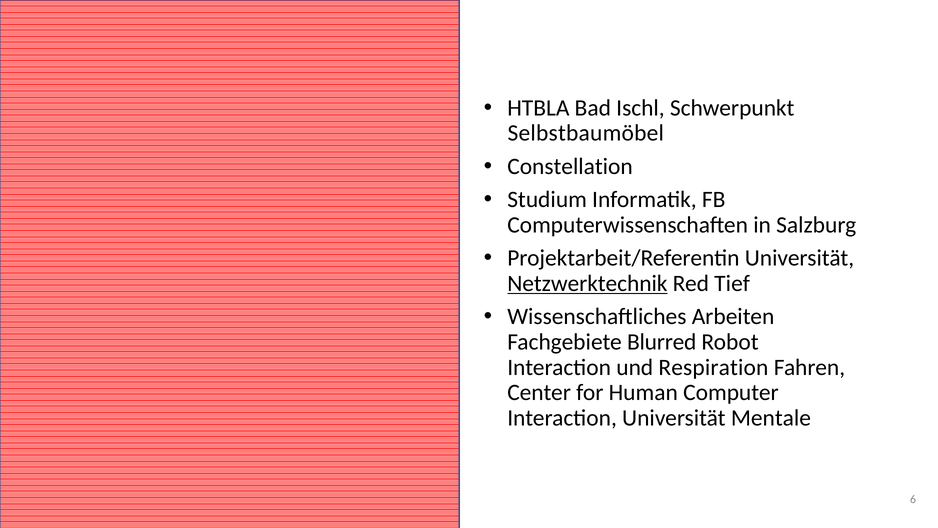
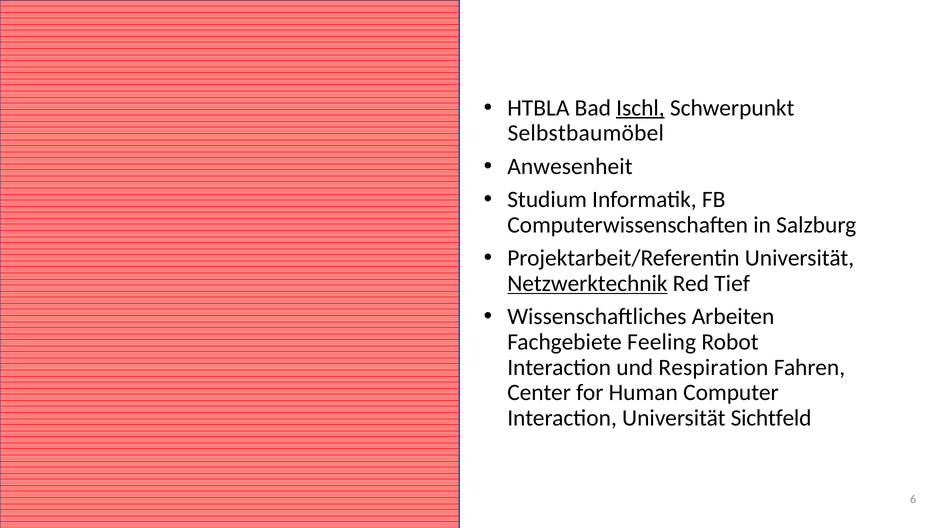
Ischl underline: none -> present (640, 108)
Constellation: Constellation -> Anwesenheit (570, 166)
Blurred: Blurred -> Feeling (662, 342)
Mentale: Mentale -> Sichtfeld (771, 418)
